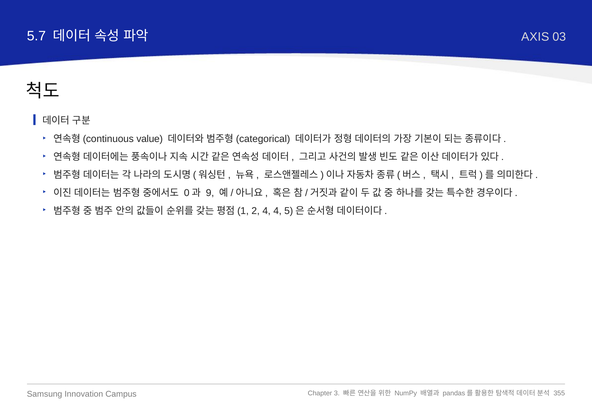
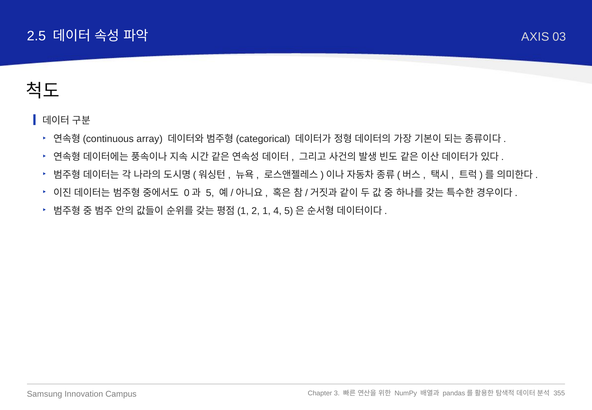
5.7: 5.7 -> 2.5 (36, 36)
value: value -> array (150, 139)
9: 9 -> 5 (210, 193)
2 4: 4 -> 1 (267, 211)
